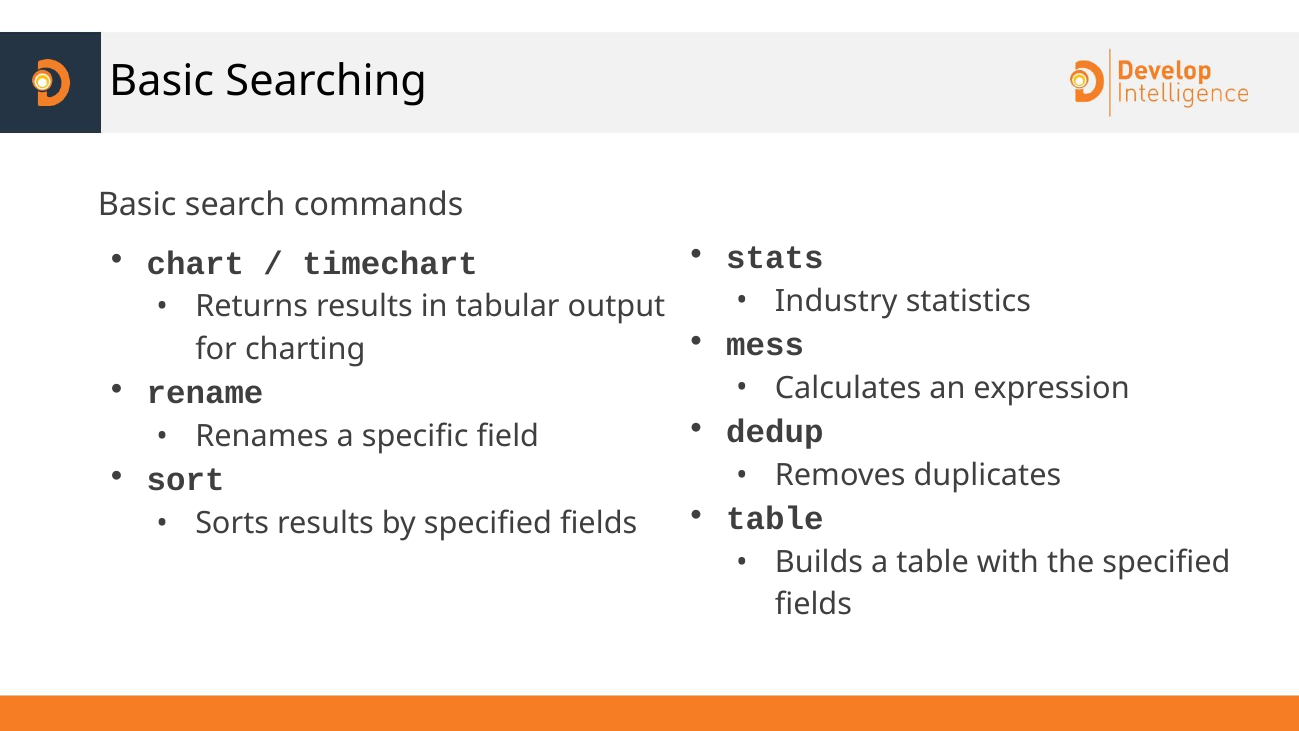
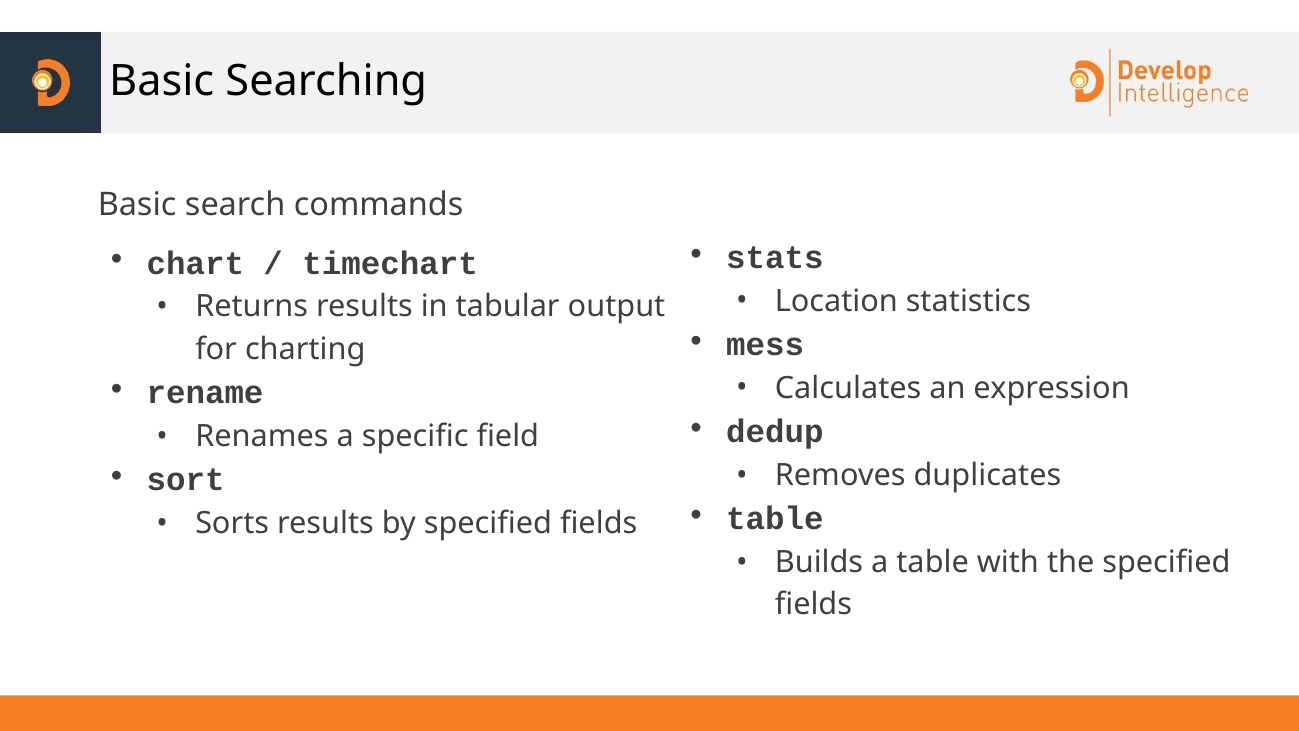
Industry: Industry -> Location (836, 301)
